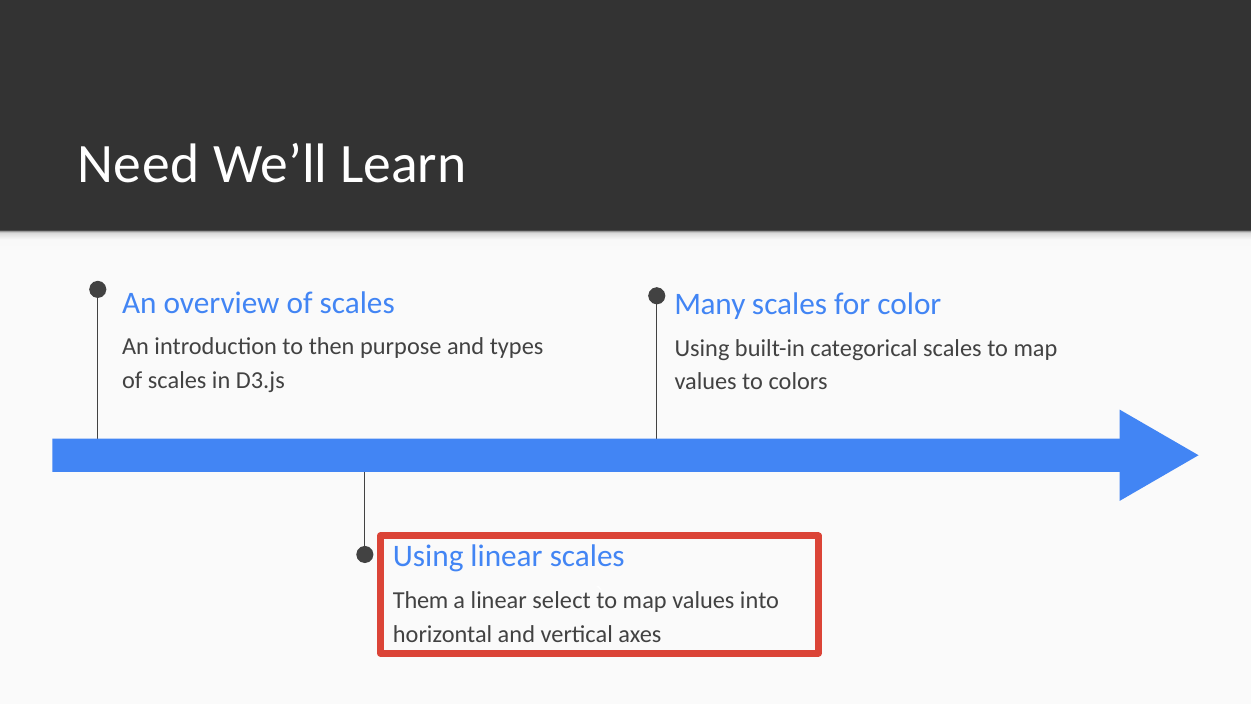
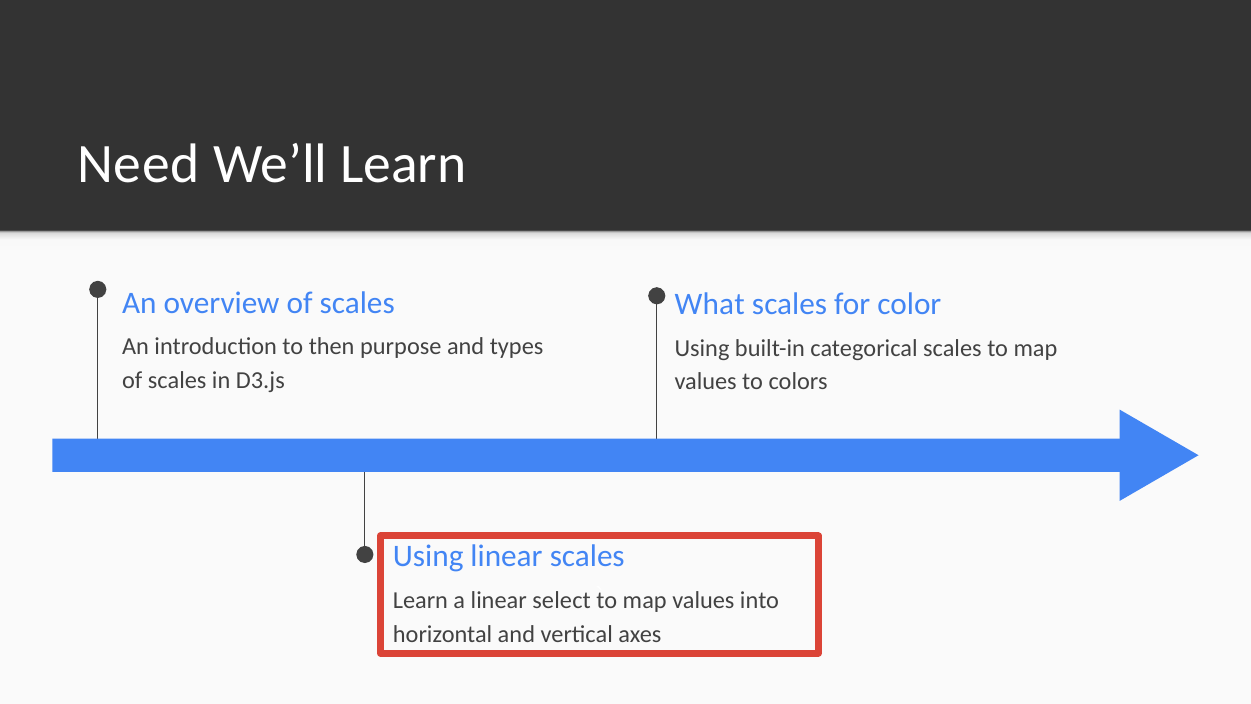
Many: Many -> What (710, 304)
Them: Them -> Learn (420, 600)
